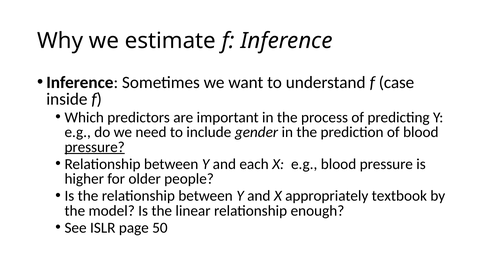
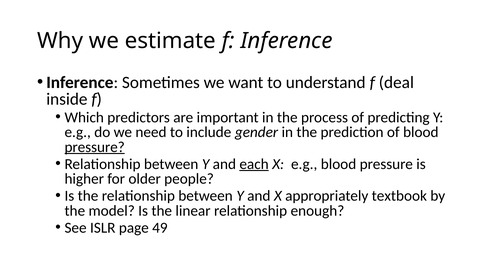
case: case -> deal (396, 82)
each underline: none -> present (254, 164)
50: 50 -> 49 (160, 228)
